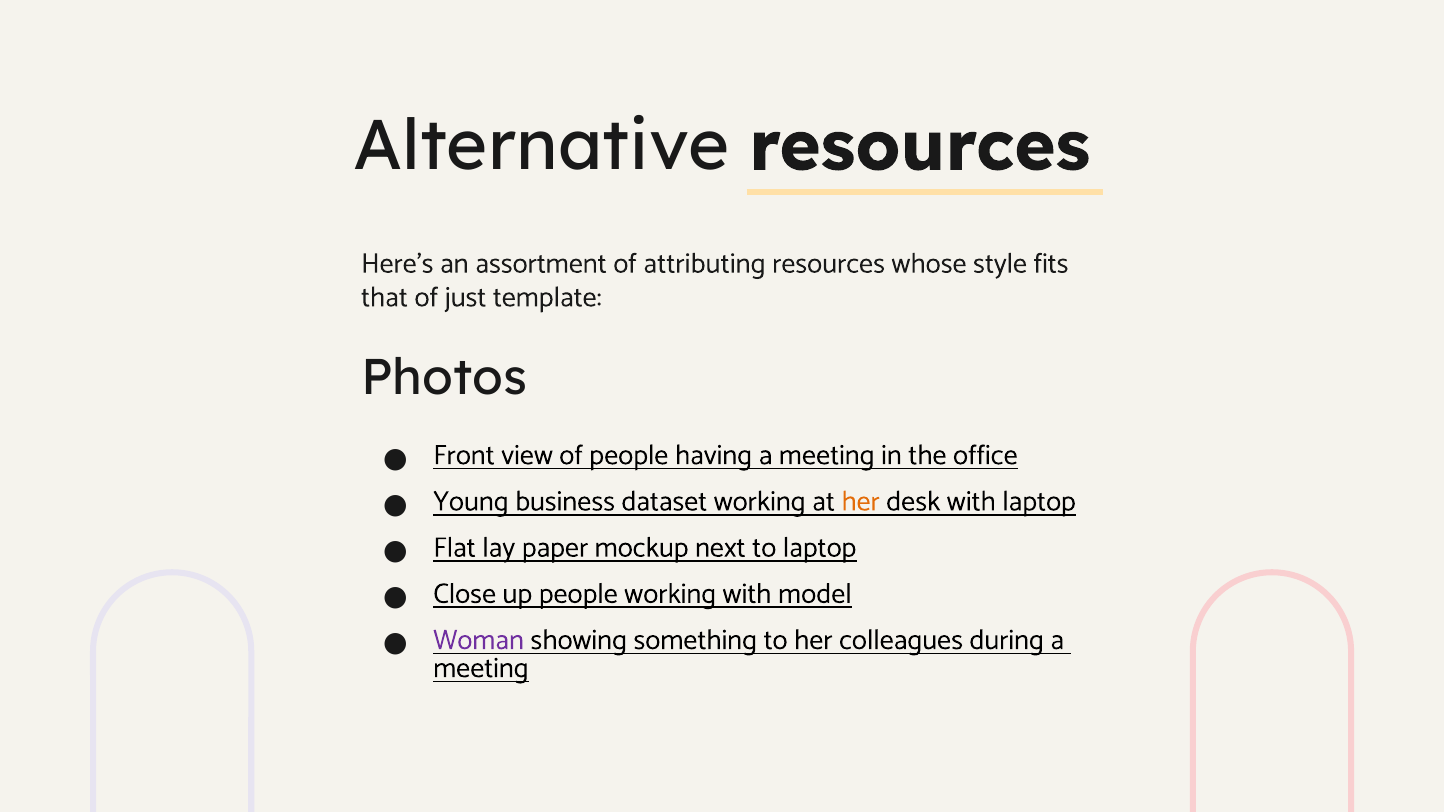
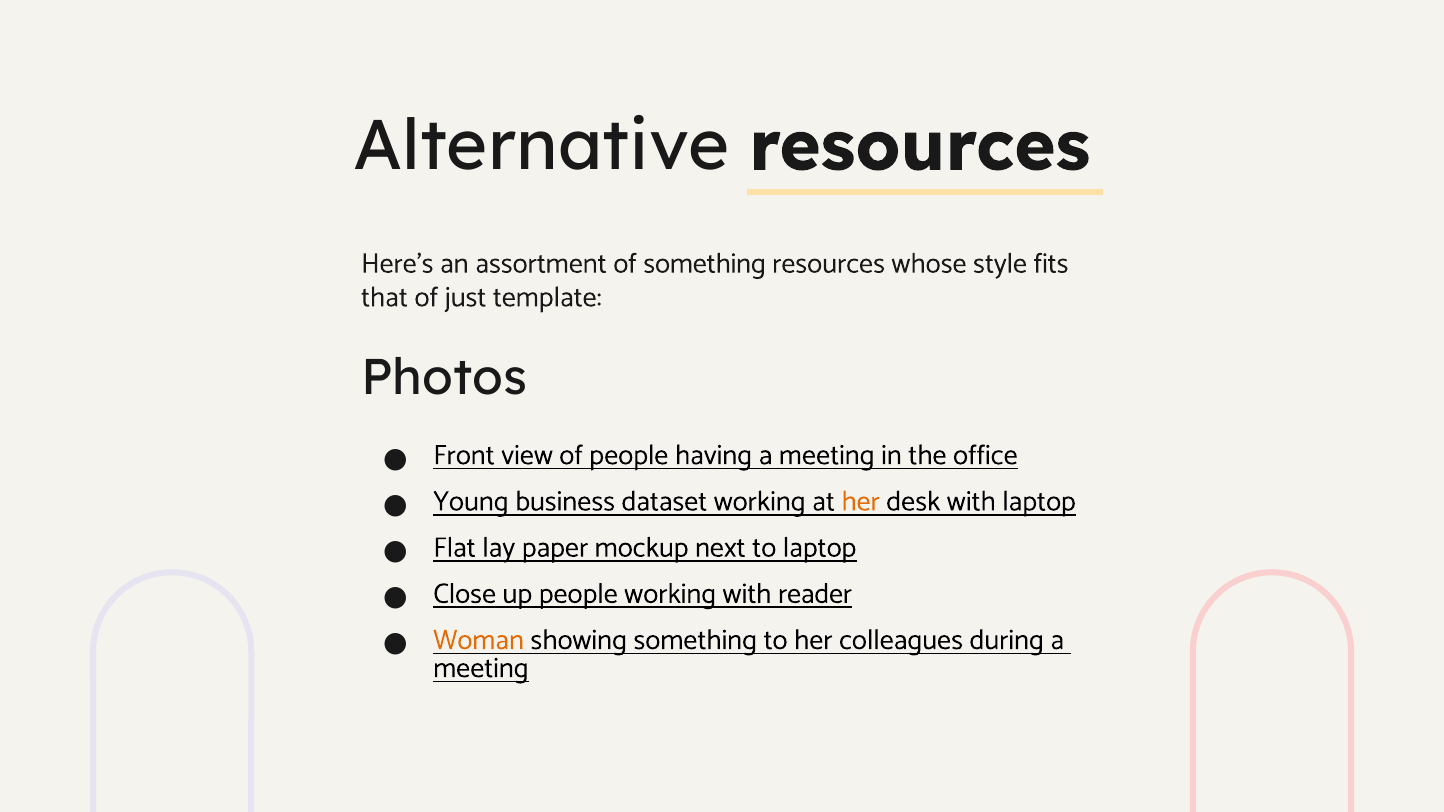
of attributing: attributing -> something (705, 263)
model: model -> reader (815, 594)
Woman colour: purple -> orange (479, 640)
